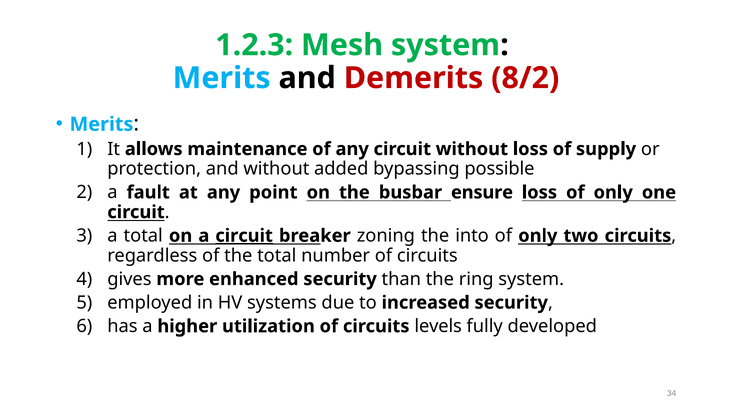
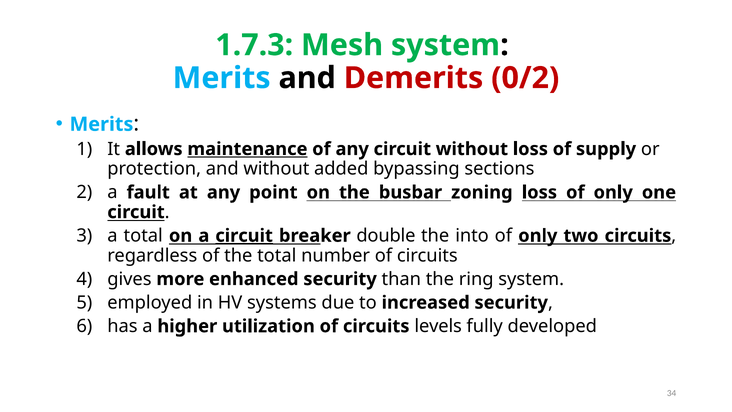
1.2.3: 1.2.3 -> 1.7.3 (254, 45)
8/2: 8/2 -> 0/2 (525, 78)
maintenance underline: none -> present (247, 149)
possible: possible -> sections (499, 169)
ensure: ensure -> zoning (482, 192)
zoning: zoning -> double (386, 236)
